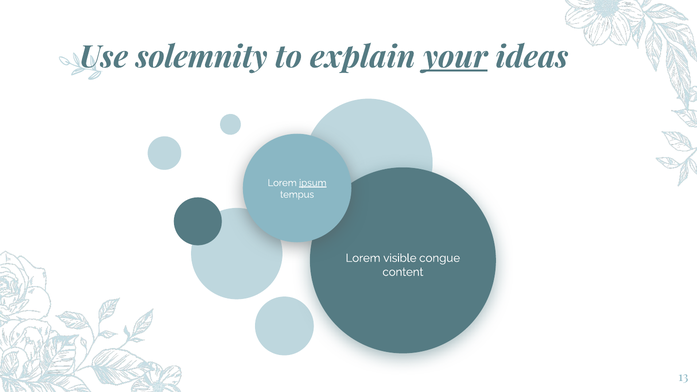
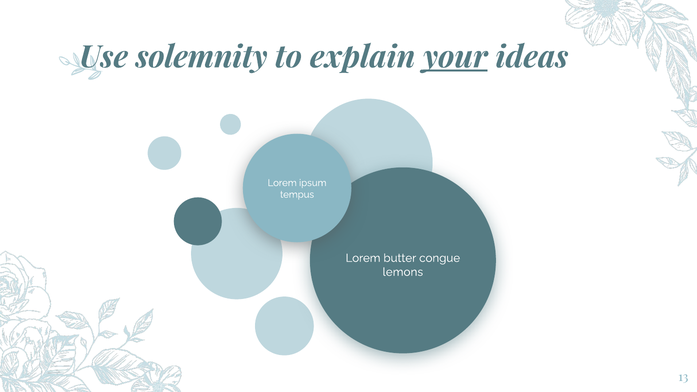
ipsum underline: present -> none (313, 183)
visible: visible -> butter (400, 258)
content: content -> lemons (403, 272)
